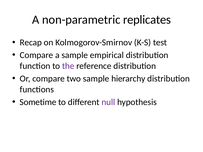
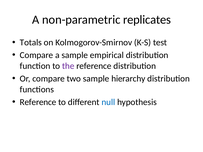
Recap: Recap -> Totals (31, 43)
Sometime: Sometime -> Reference (38, 102)
null colour: purple -> blue (108, 102)
